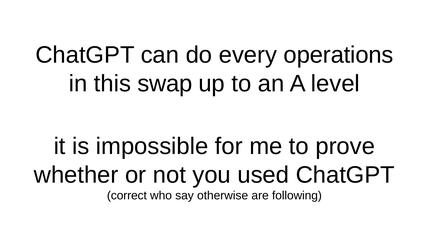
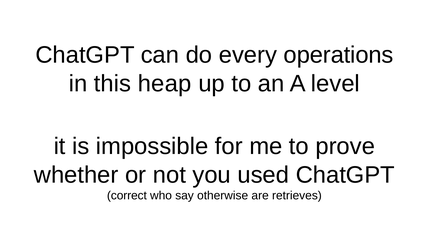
swap: swap -> heap (165, 84)
following: following -> retrieves (297, 196)
